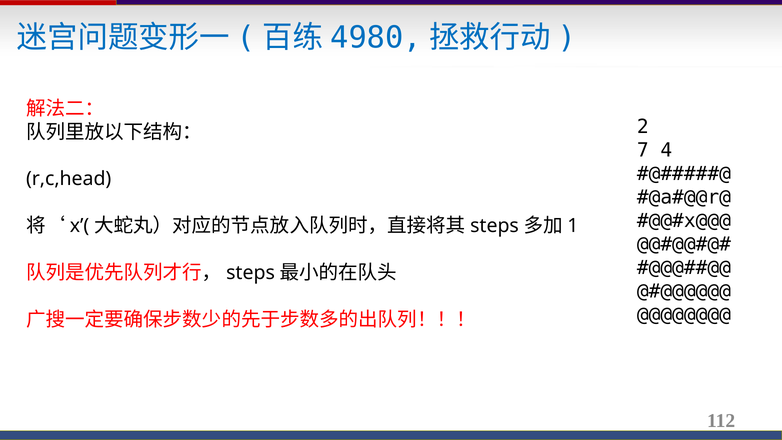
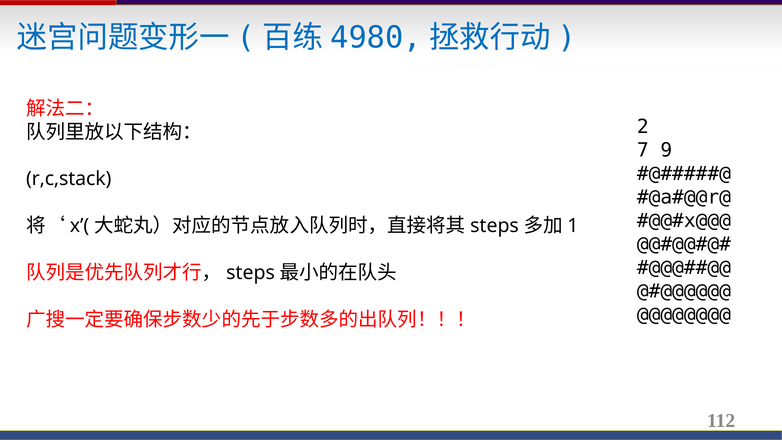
4: 4 -> 9 (666, 150)
r,c,head: r,c,head -> r,c,stack (69, 179)
